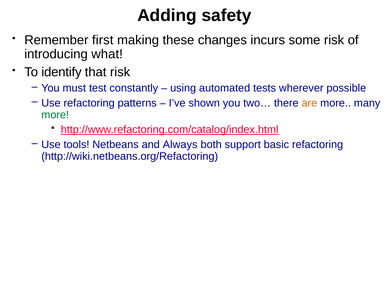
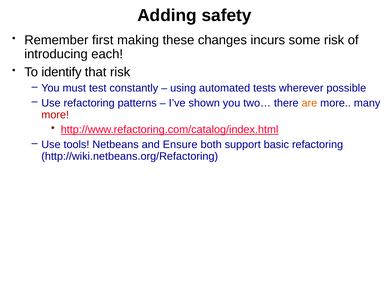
what: what -> each (107, 54)
more colour: green -> red (55, 115)
Always: Always -> Ensure (180, 144)
